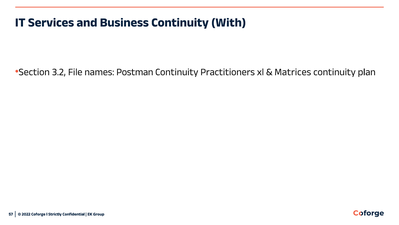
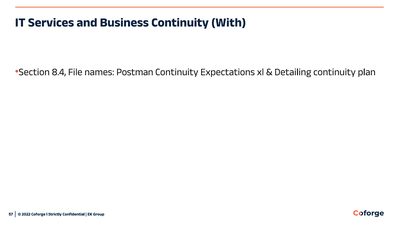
3.2: 3.2 -> 8.4 (59, 72)
Practitioners: Practitioners -> Expectations (228, 72)
Matrices: Matrices -> Detailing (293, 72)
